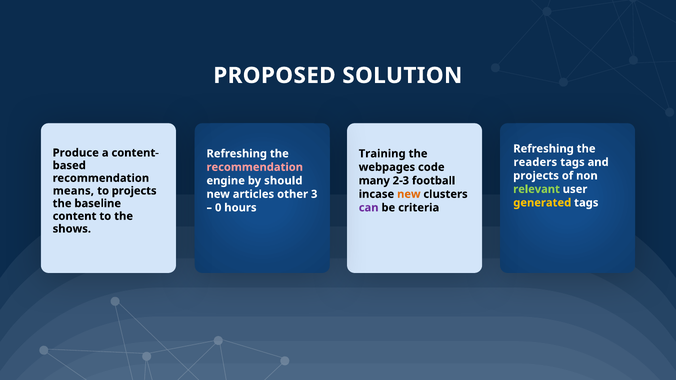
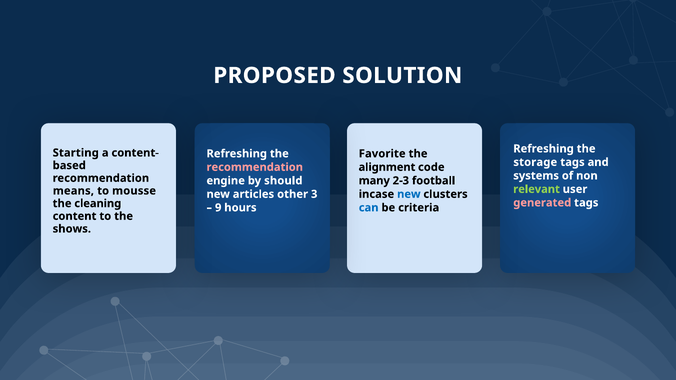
Produce: Produce -> Starting (76, 153)
Training: Training -> Favorite (382, 154)
readers: readers -> storage (535, 162)
webpages: webpages -> alignment (387, 167)
projects: projects -> systems (536, 176)
to projects: projects -> mousse (134, 191)
new colour: orange -> blue (409, 194)
generated colour: yellow -> pink (542, 203)
baseline: baseline -> cleaning (98, 204)
0: 0 -> 9 (218, 208)
can colour: purple -> blue (369, 208)
